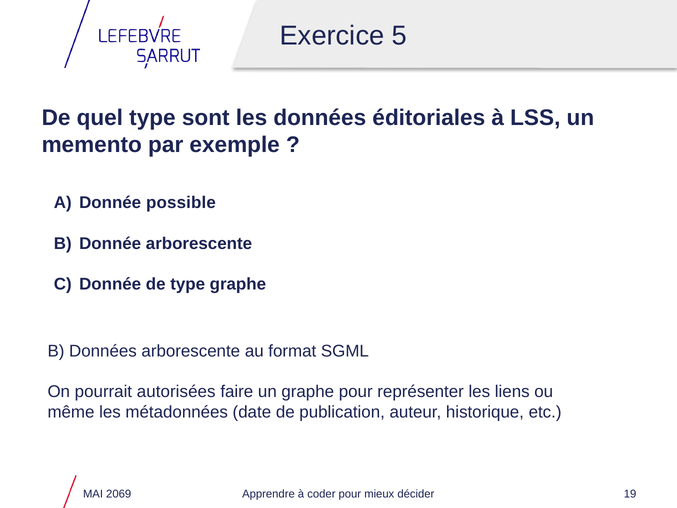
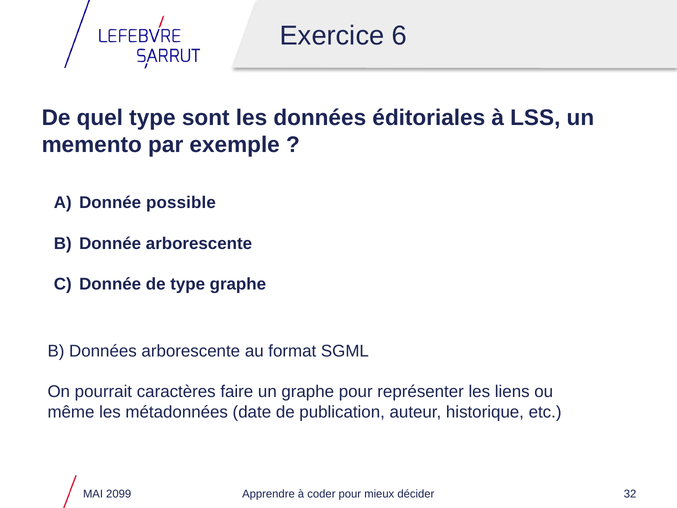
5: 5 -> 6 (399, 36)
autorisées: autorisées -> caractères (176, 392)
2069: 2069 -> 2099 (119, 494)
19: 19 -> 32 (630, 494)
